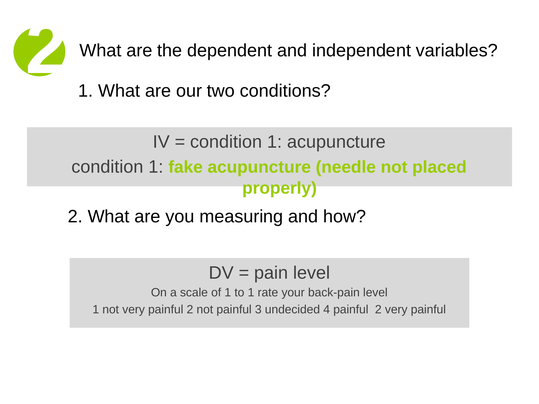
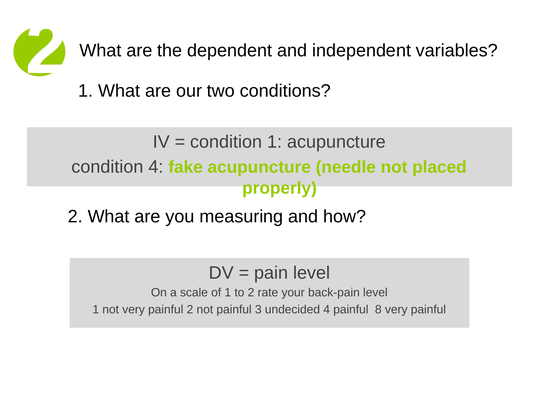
1: 1 -> 4 (156, 167)
to 1: 1 -> 2 (251, 293)
4 painful 2: 2 -> 8 (378, 310)
